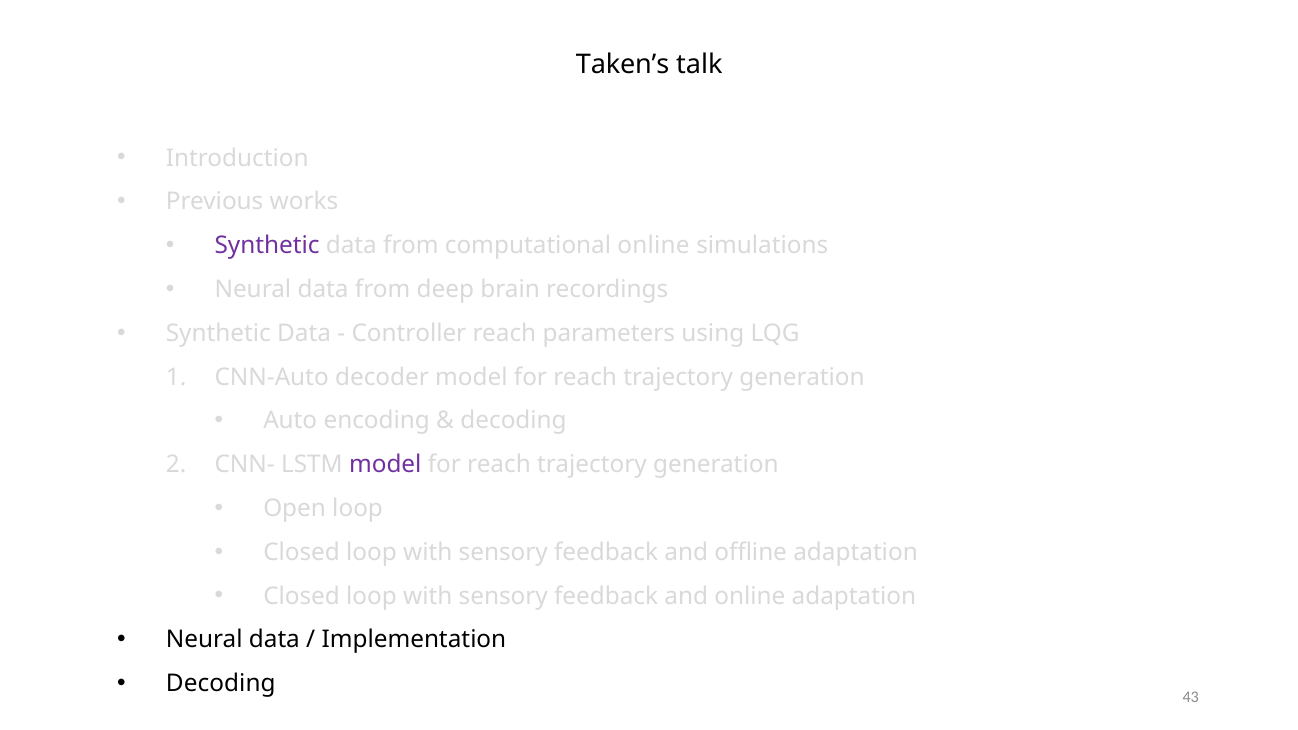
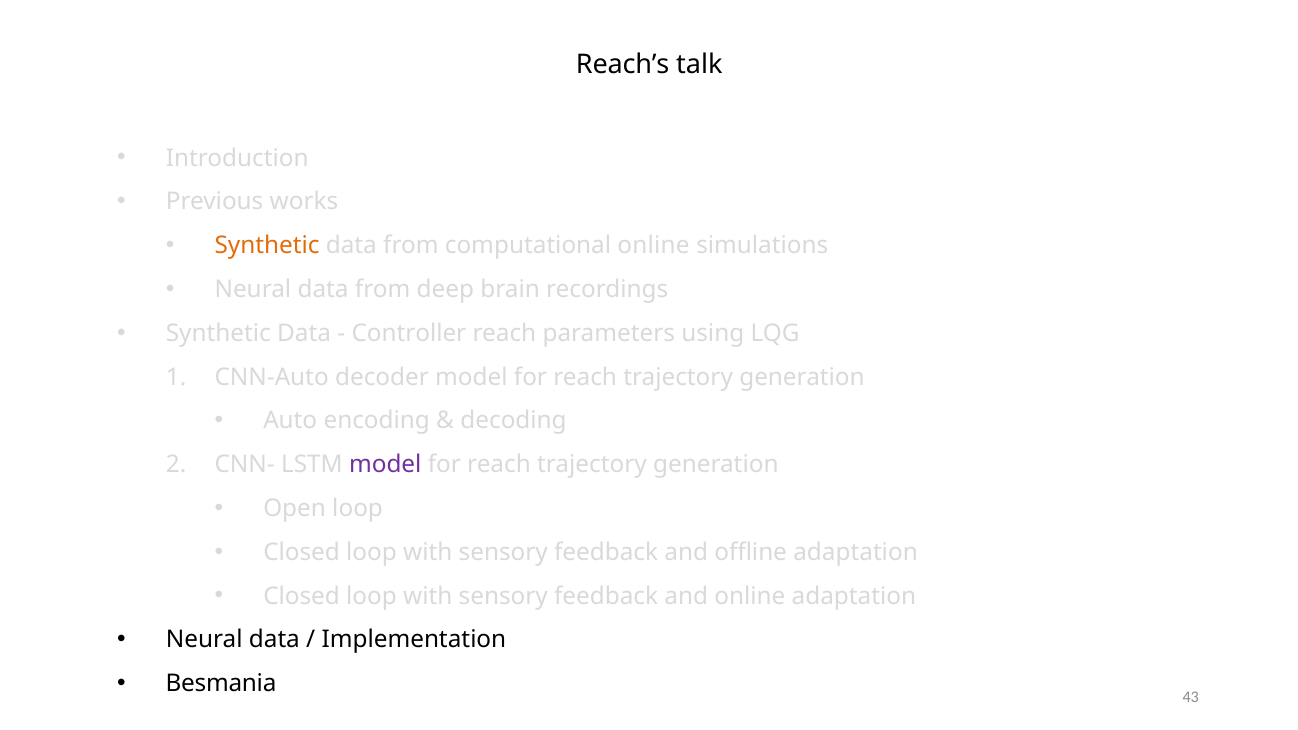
Taken’s: Taken’s -> Reach’s (623, 64)
Synthetic colour: purple -> orange (267, 246)
Decoding: Decoding -> Besmania (221, 684)
